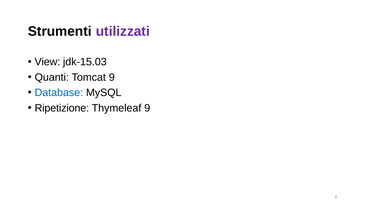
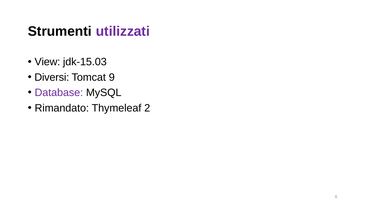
Quanti: Quanti -> Diversi (52, 77)
Database colour: blue -> purple (59, 92)
Ripetizione: Ripetizione -> Rimandato (62, 108)
Thymeleaf 9: 9 -> 2 (147, 108)
